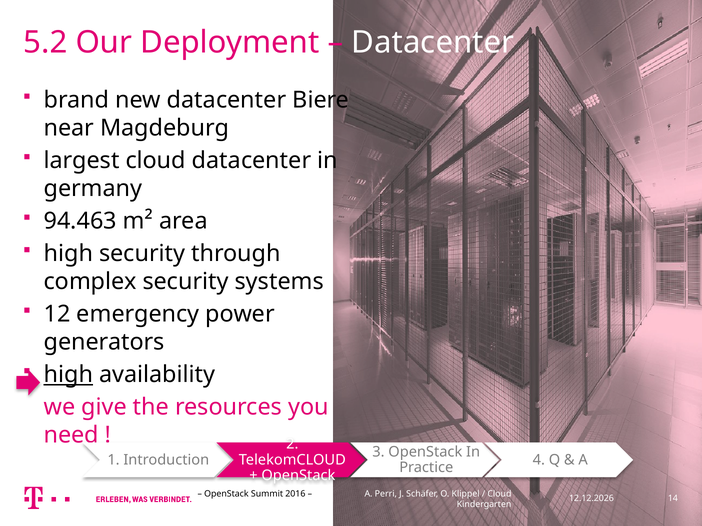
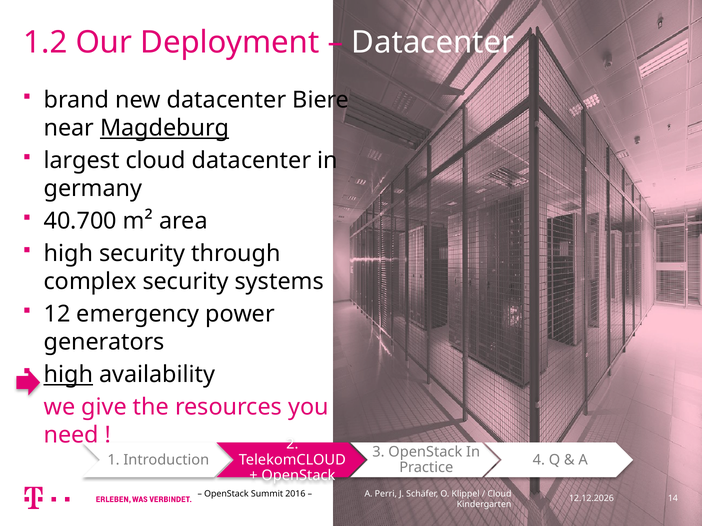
5.2: 5.2 -> 1.2 (45, 42)
Magdeburg underline: none -> present (165, 128)
94.463: 94.463 -> 40.700 (80, 221)
